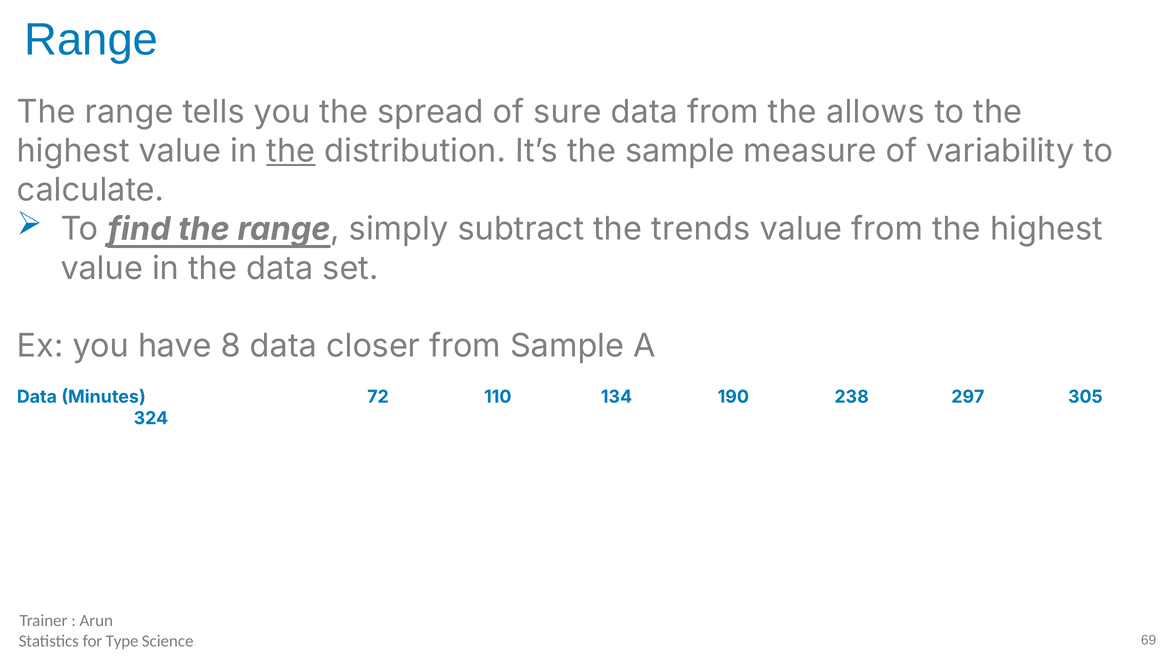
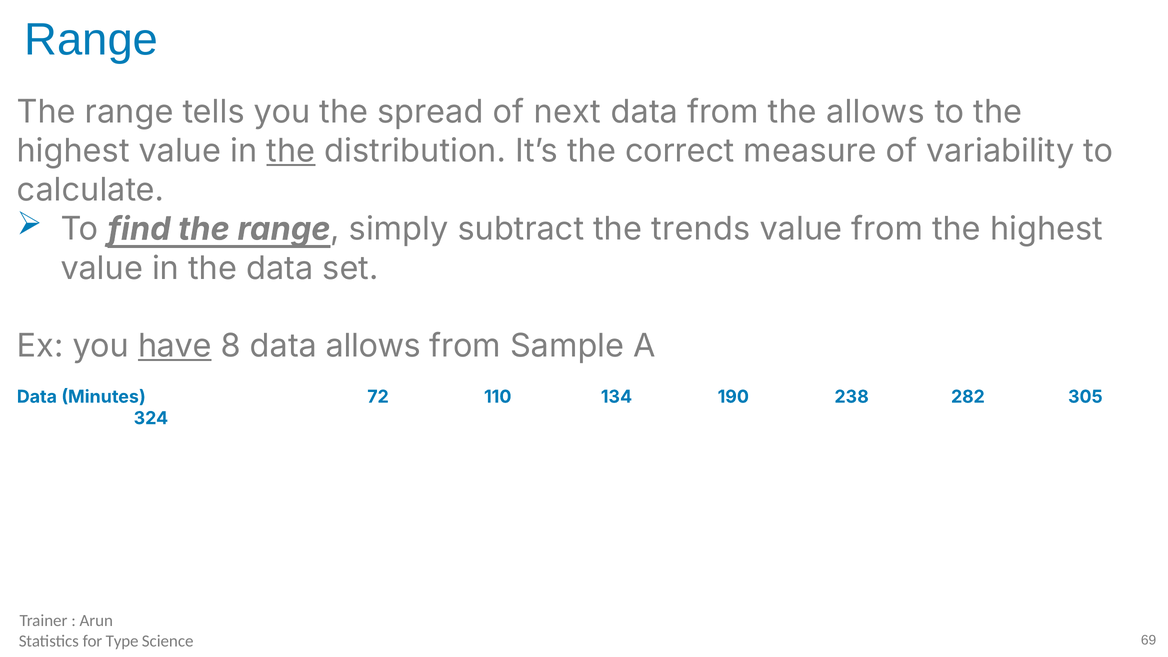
sure: sure -> next (567, 112)
the sample: sample -> correct (680, 151)
have underline: none -> present (175, 346)
data closer: closer -> allows (373, 346)
297: 297 -> 282 (968, 397)
